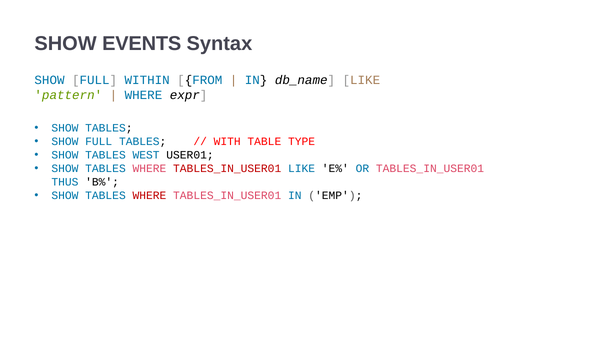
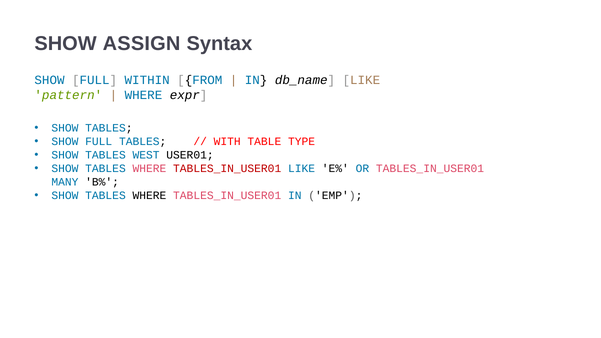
EVENTS: EVENTS -> ASSIGN (142, 43)
THUS: THUS -> MANY (65, 182)
WHERE colour: red -> black (149, 196)
